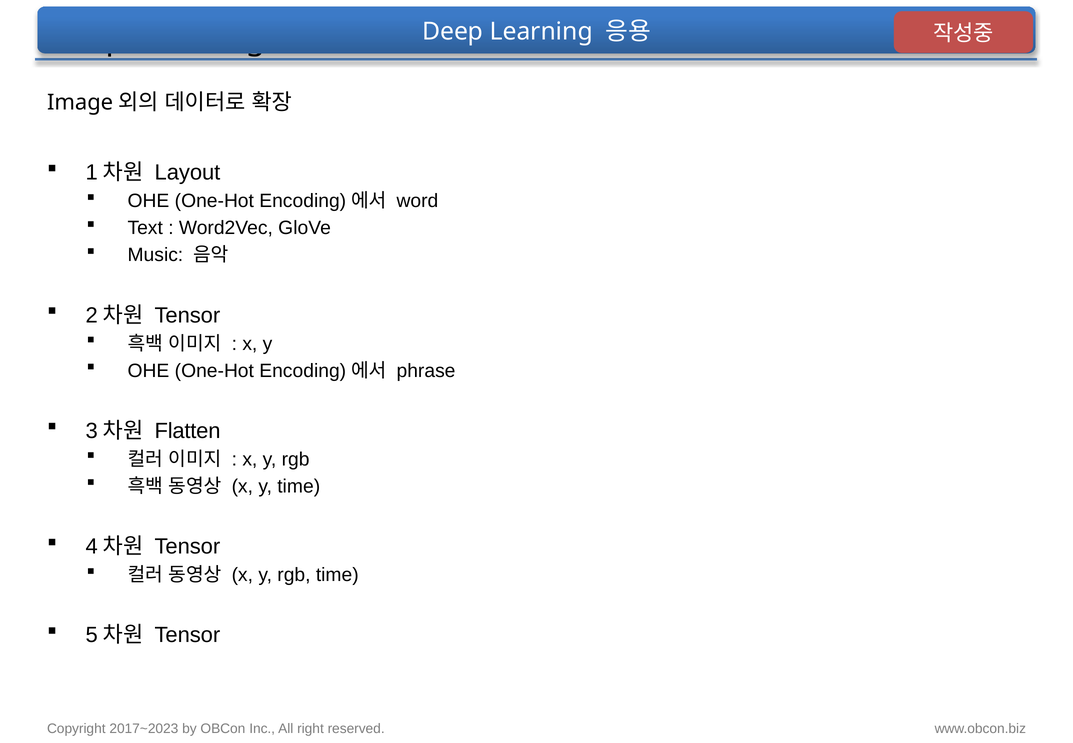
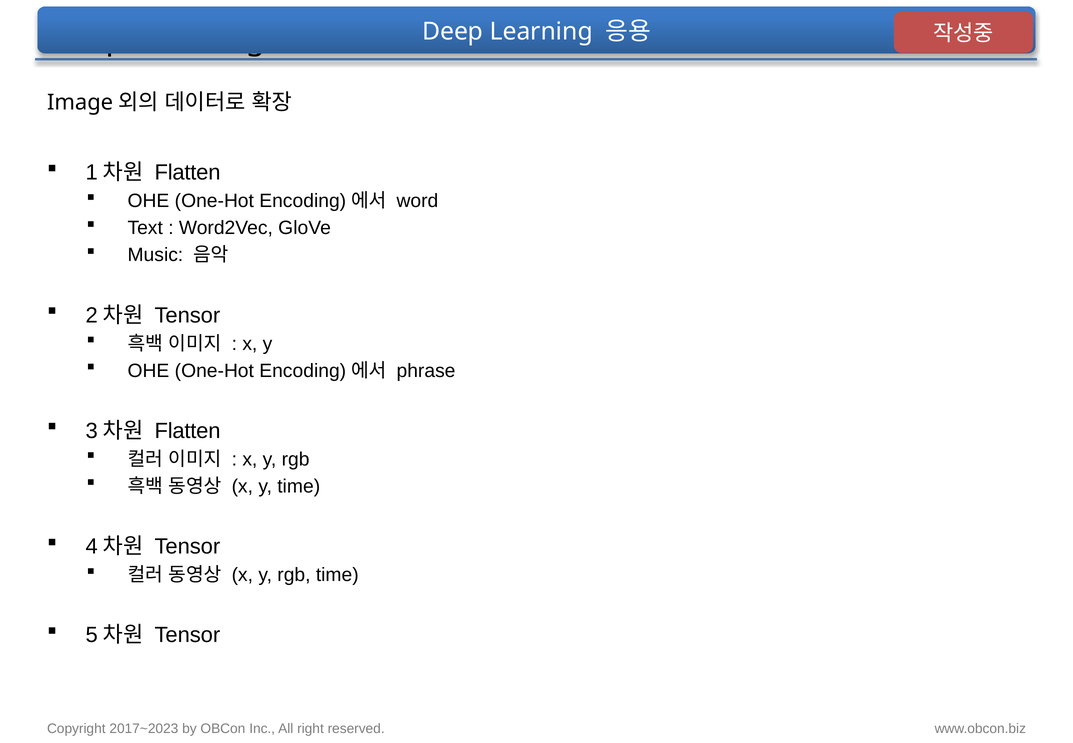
Layout: Layout -> Flatten (188, 173)
